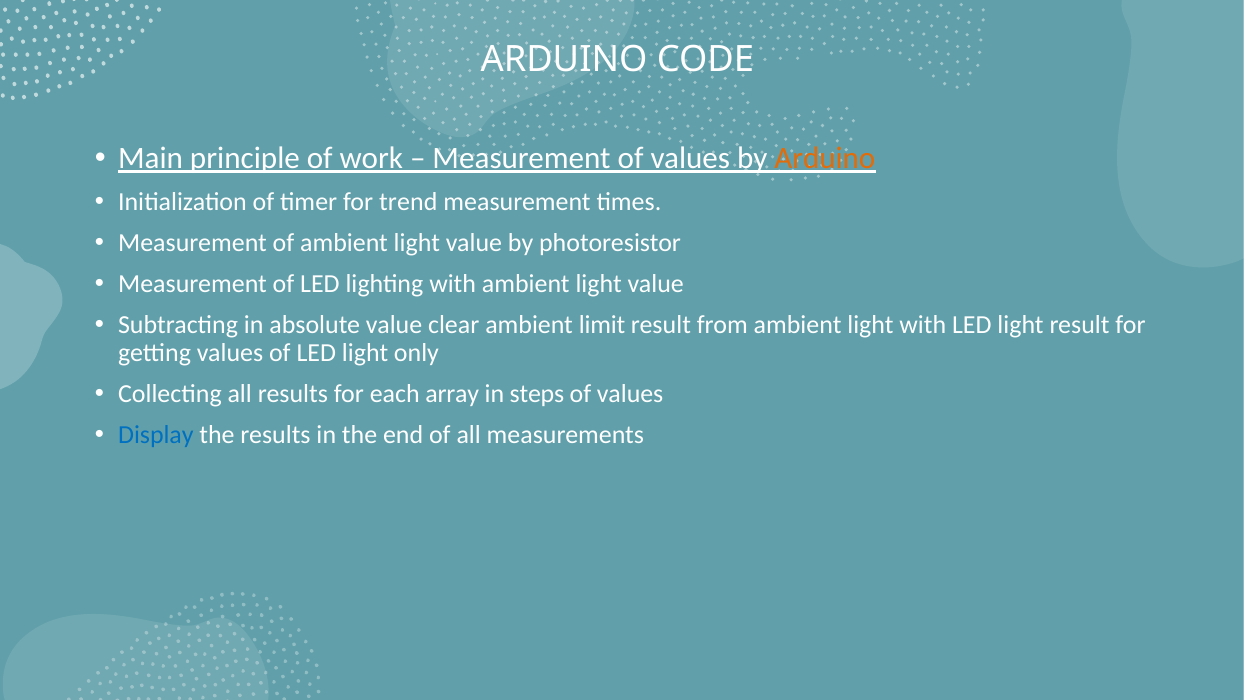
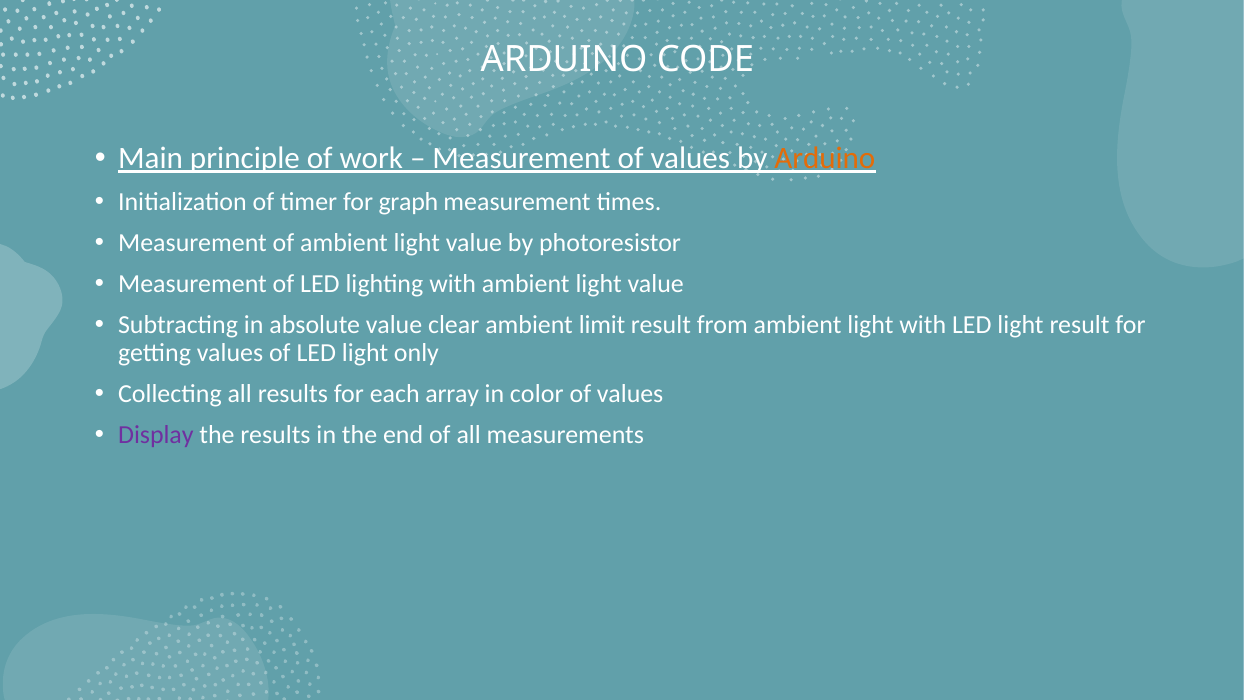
trend: trend -> graph (408, 202)
steps: steps -> color (537, 394)
Display colour: blue -> purple (156, 435)
